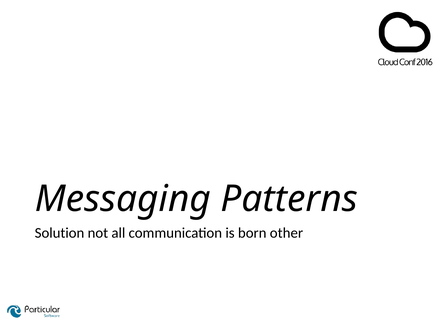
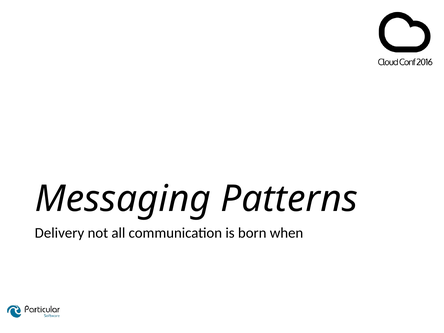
Solution: Solution -> Delivery (59, 233)
other: other -> when (287, 233)
